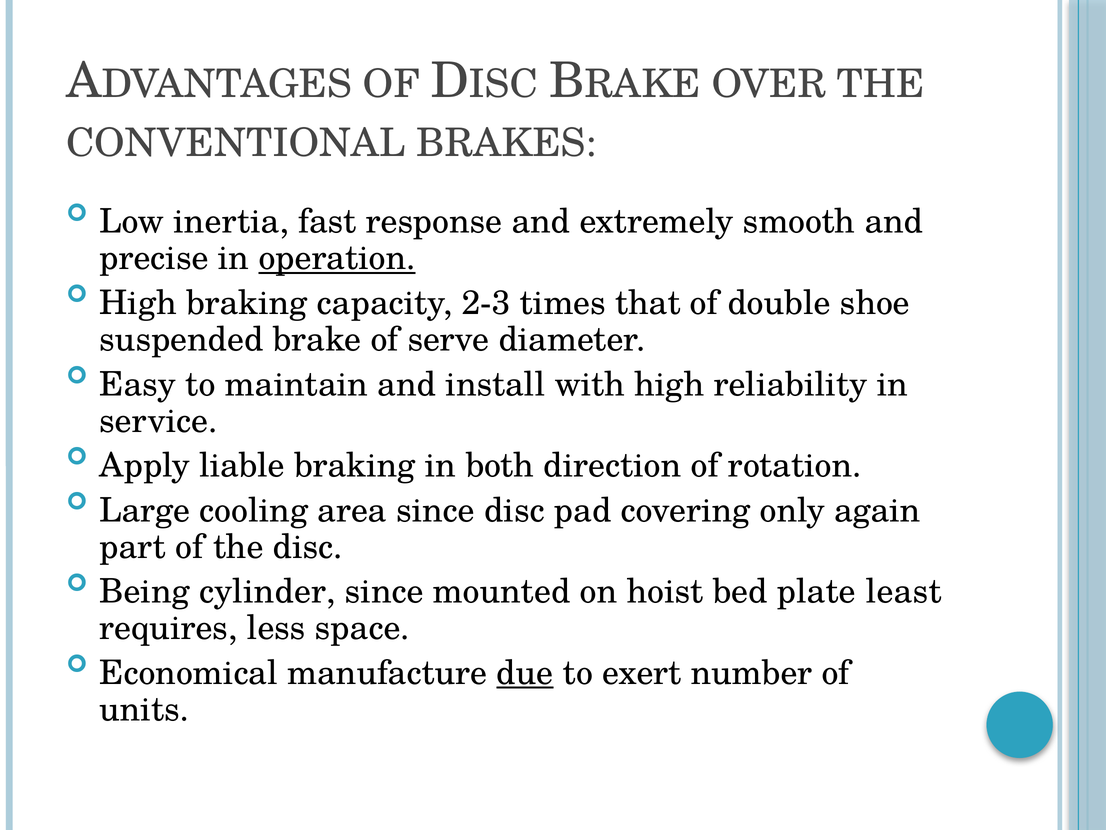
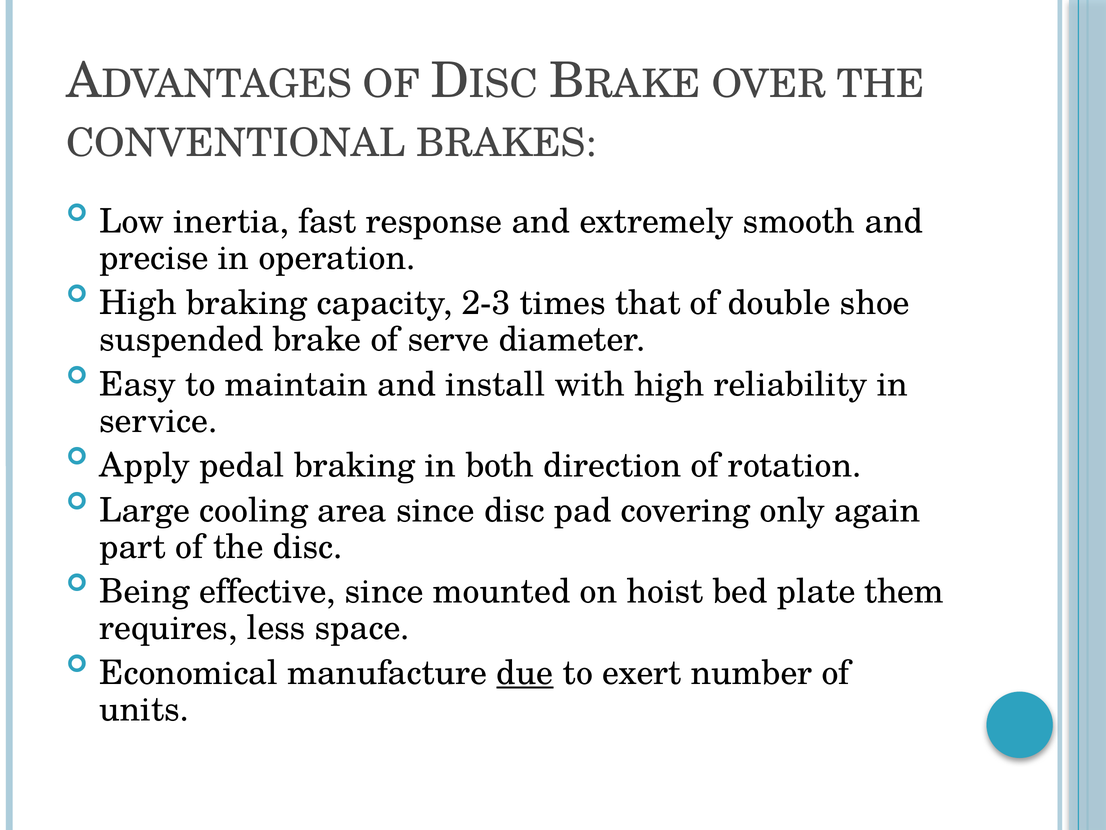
operation underline: present -> none (337, 258)
liable: liable -> pedal (242, 465)
cylinder: cylinder -> effective (268, 591)
least: least -> them (904, 591)
